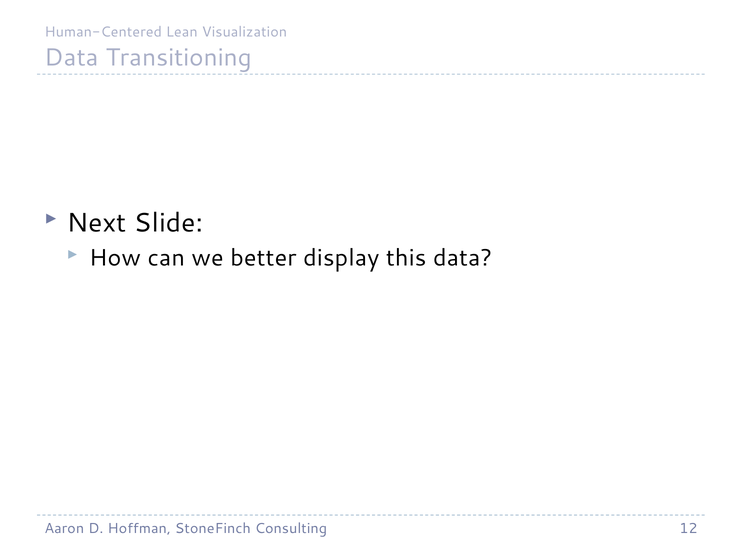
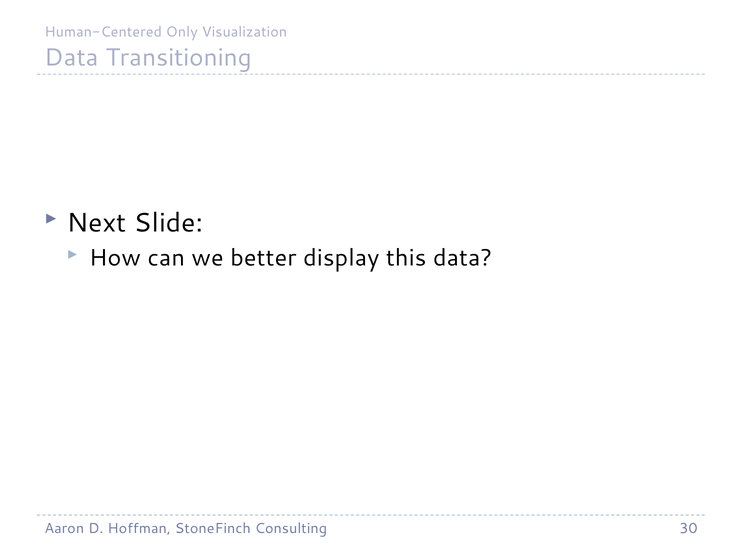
Lean: Lean -> Only (182, 32)
12: 12 -> 30 (688, 529)
